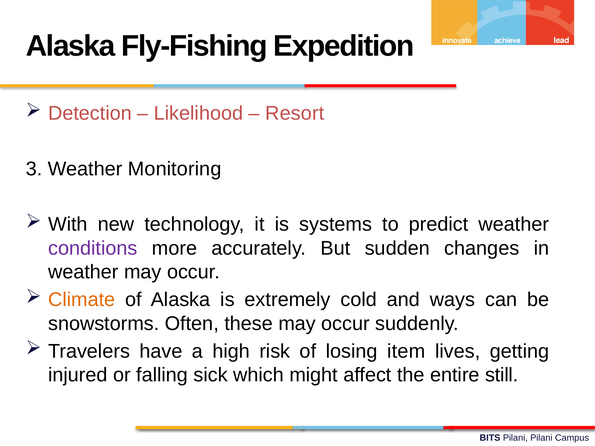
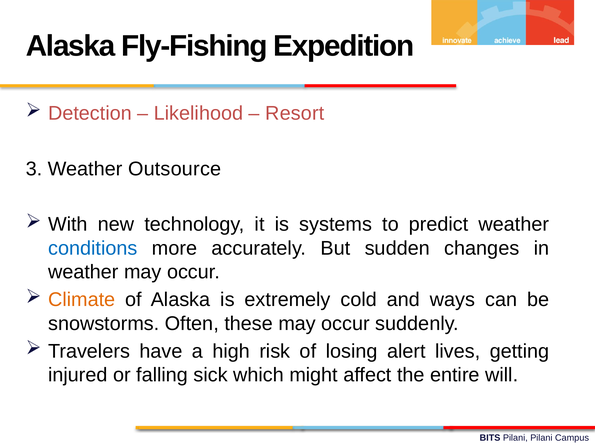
Monitoring: Monitoring -> Outsource (175, 169)
conditions colour: purple -> blue (93, 248)
item: item -> alert (406, 351)
still: still -> will (502, 375)
